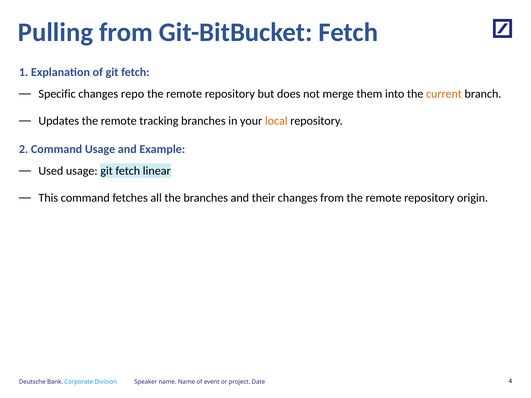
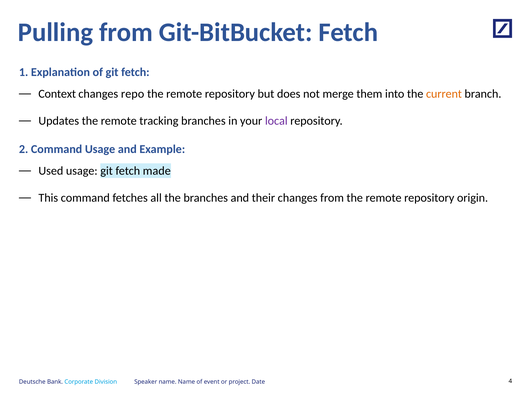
Specific: Specific -> Context (57, 94)
local colour: orange -> purple (276, 121)
linear: linear -> made (157, 171)
